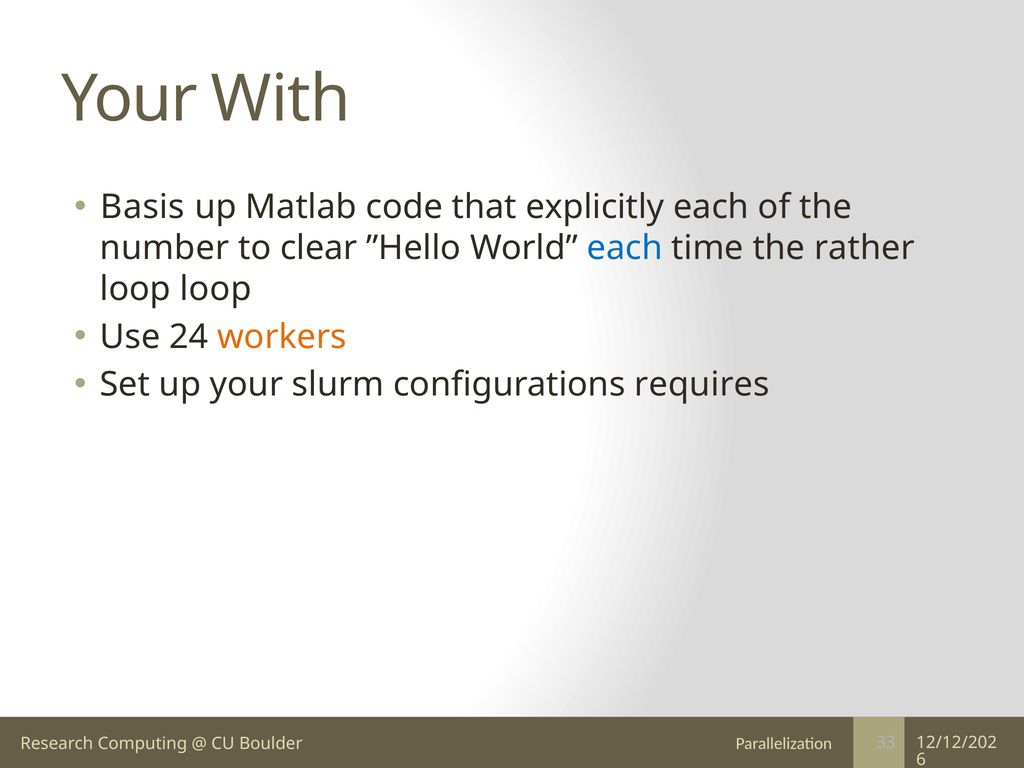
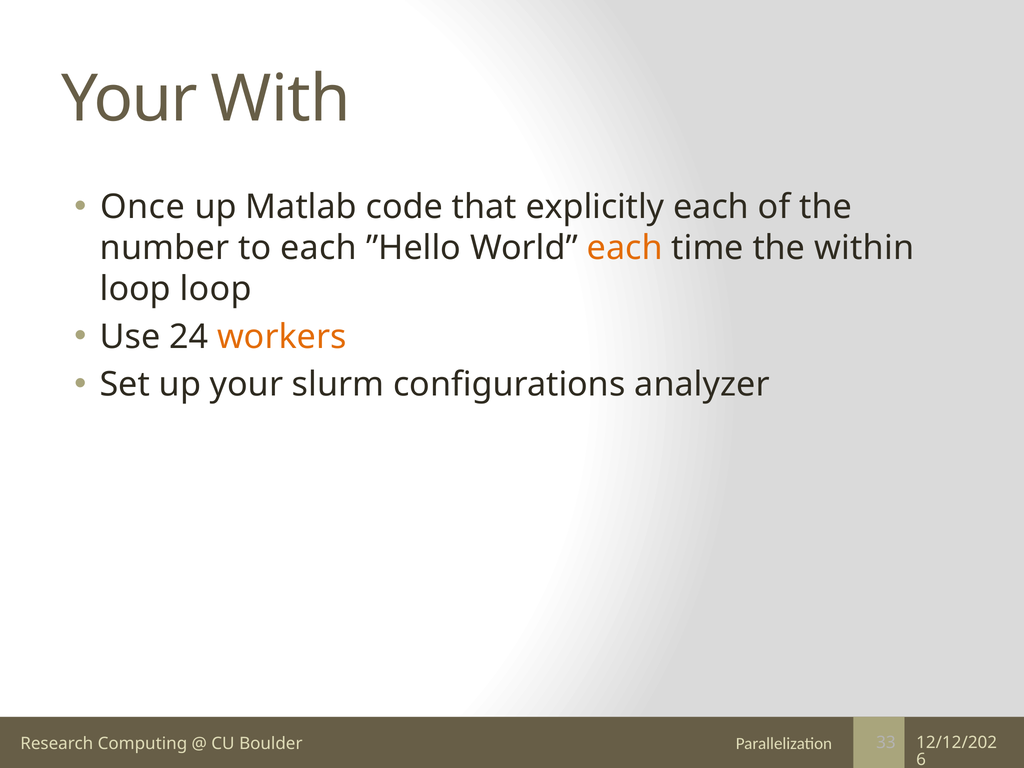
Basis: Basis -> Once (143, 207)
to clear: clear -> each (318, 248)
each colour: blue -> orange (625, 248)
rather: rather -> within (864, 248)
requires: requires -> analyzer (702, 385)
